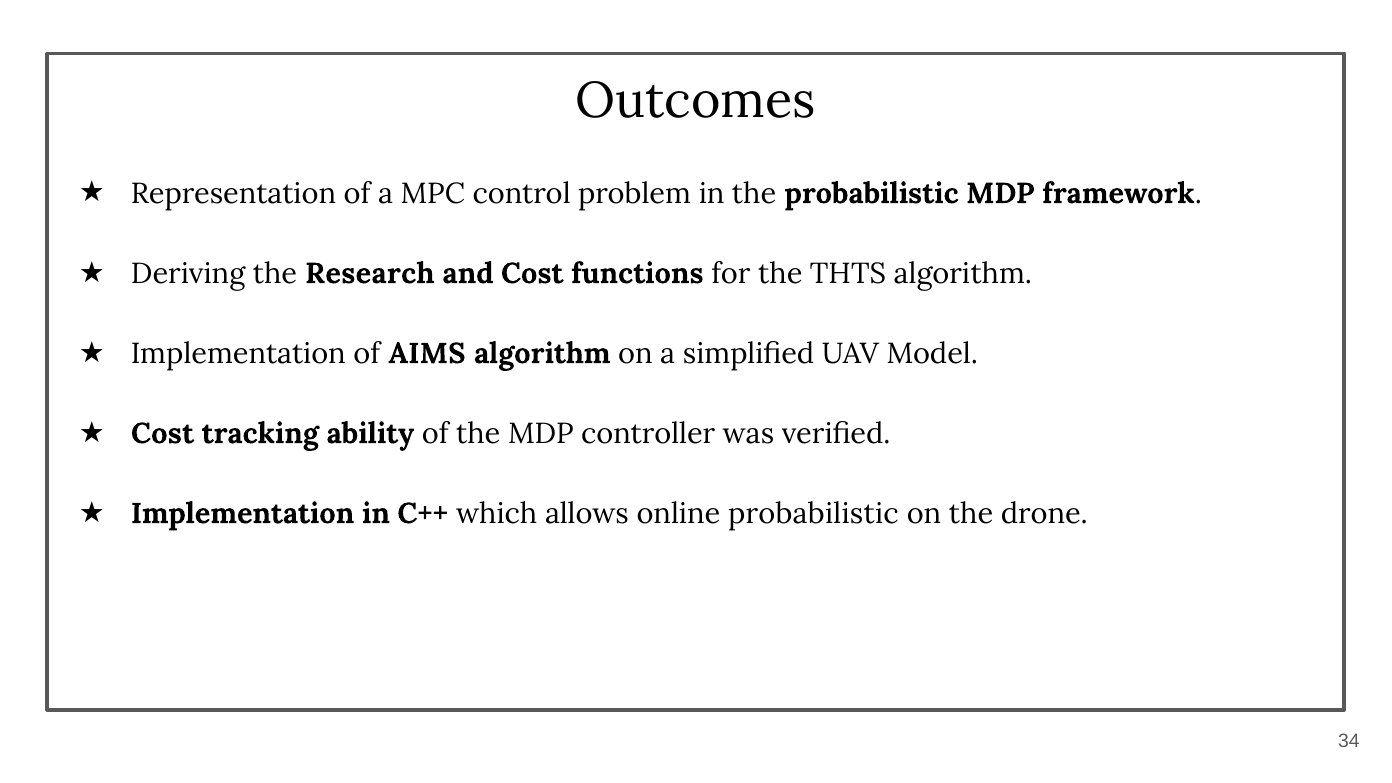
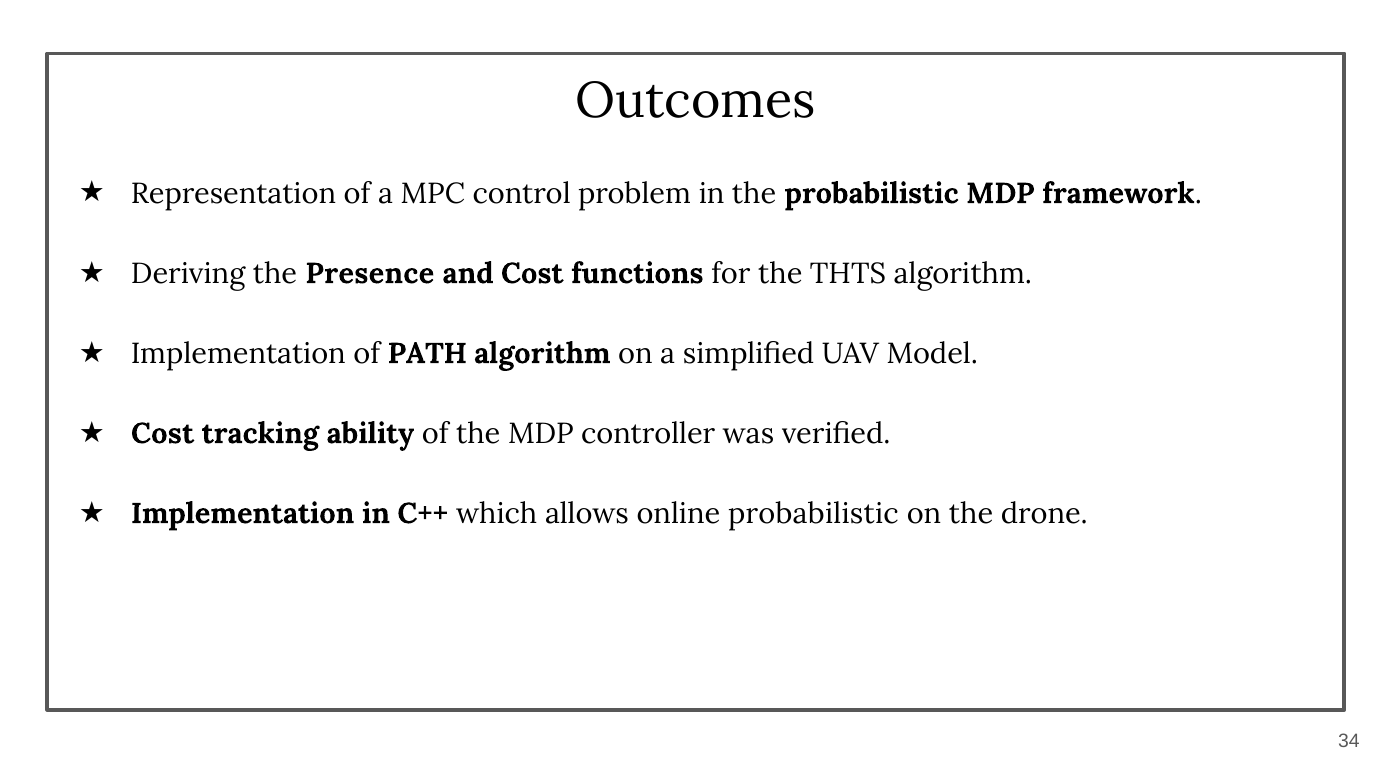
Research: Research -> Presence (370, 273)
AIMS: AIMS -> PATH (427, 354)
